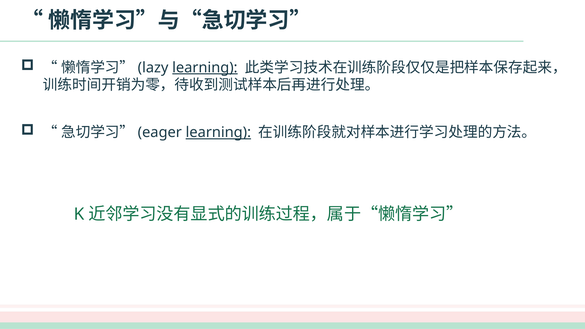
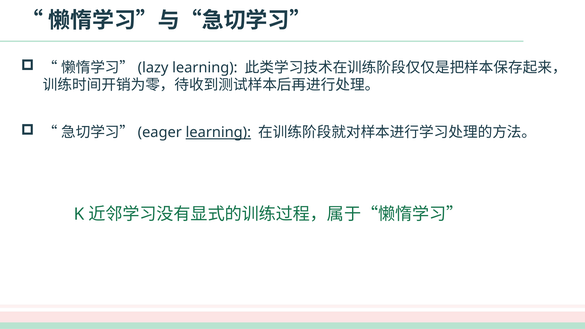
learning underline: present -> none (205, 68)
